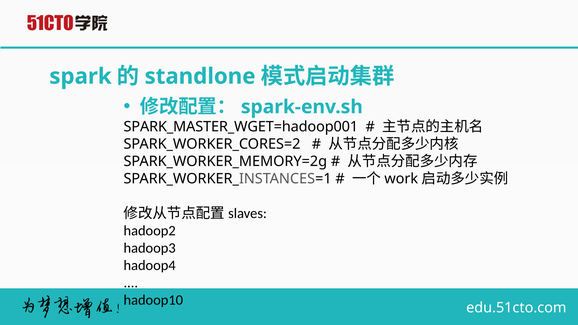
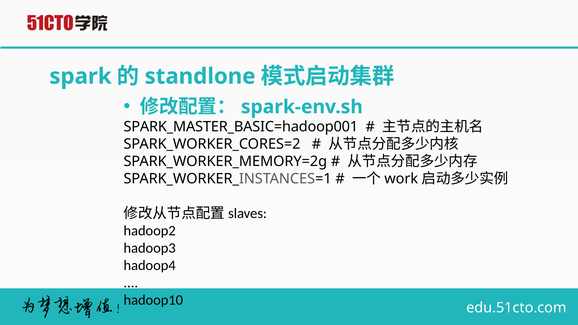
SPARK_MASTER_WGET=hadoop001: SPARK_MASTER_WGET=hadoop001 -> SPARK_MASTER_BASIC=hadoop001 (241, 127)
